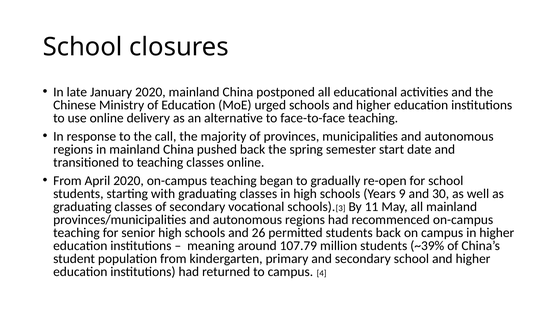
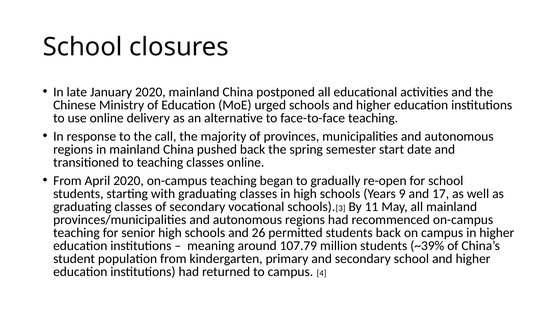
30: 30 -> 17 (441, 194)
